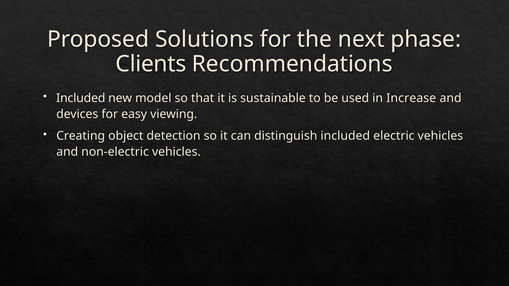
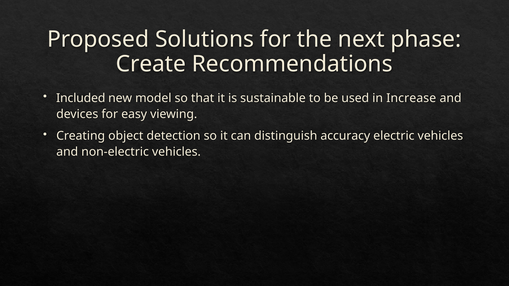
Clients: Clients -> Create (151, 64)
distinguish included: included -> accuracy (345, 136)
